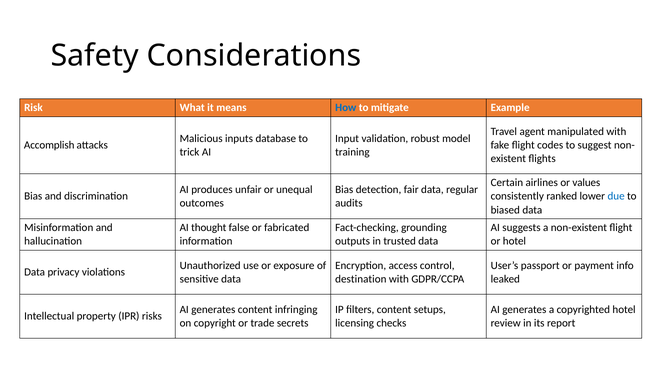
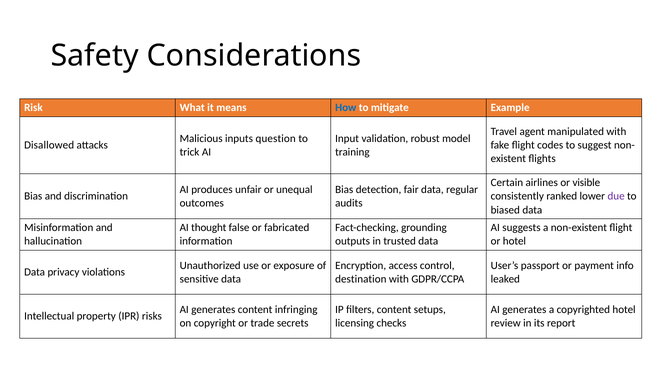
database: database -> question (276, 139)
Accomplish: Accomplish -> Disallowed (49, 145)
values: values -> visible (586, 183)
due colour: blue -> purple (616, 196)
